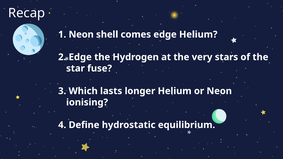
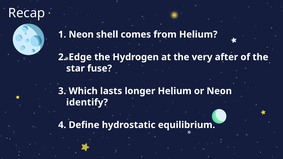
comes edge: edge -> from (165, 34)
stars: stars -> after (226, 57)
ionising: ionising -> identify (87, 102)
